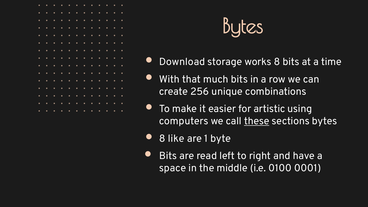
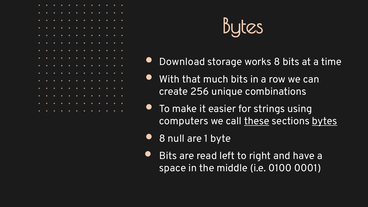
artistic: artistic -> strings (269, 109)
bytes underline: none -> present (325, 121)
like: like -> null (176, 138)
